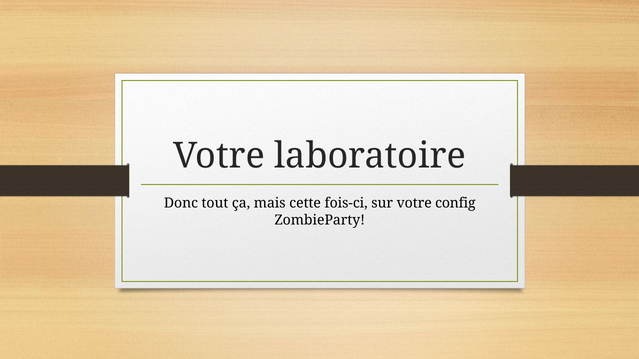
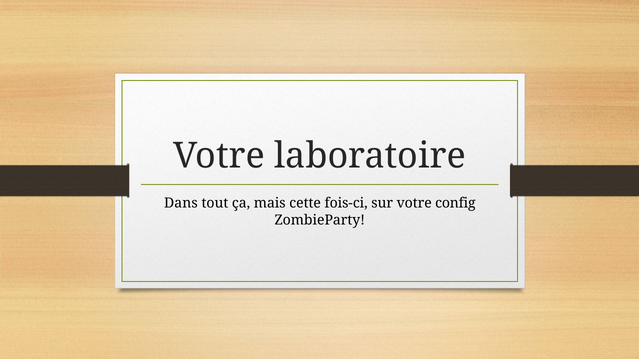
Donc: Donc -> Dans (181, 203)
